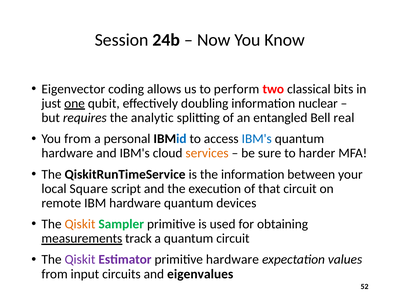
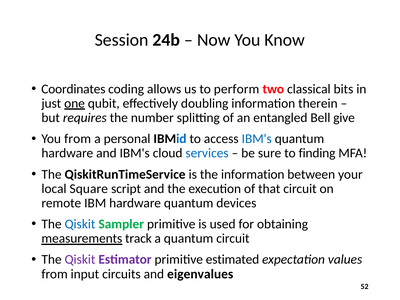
Eigenvector: Eigenvector -> Coordinates (73, 89)
nuclear: nuclear -> therein (318, 103)
analytic: analytic -> number (152, 118)
real: real -> give (344, 118)
services colour: orange -> blue (207, 153)
harder: harder -> finding (317, 153)
Qiskit colour: orange -> blue (80, 224)
primitive hardware: hardware -> estimated (233, 260)
